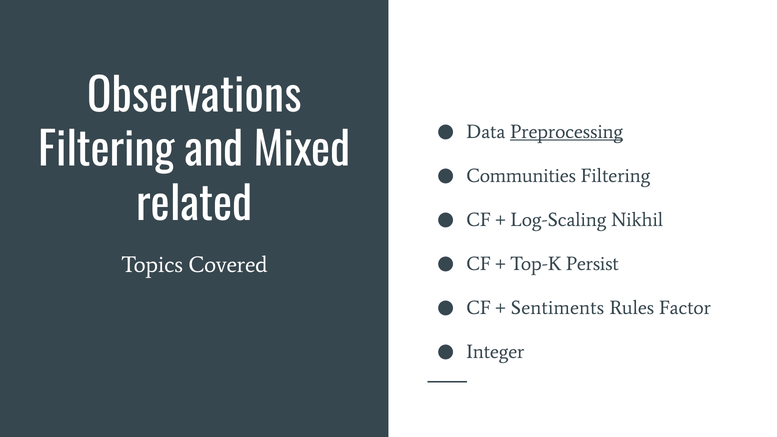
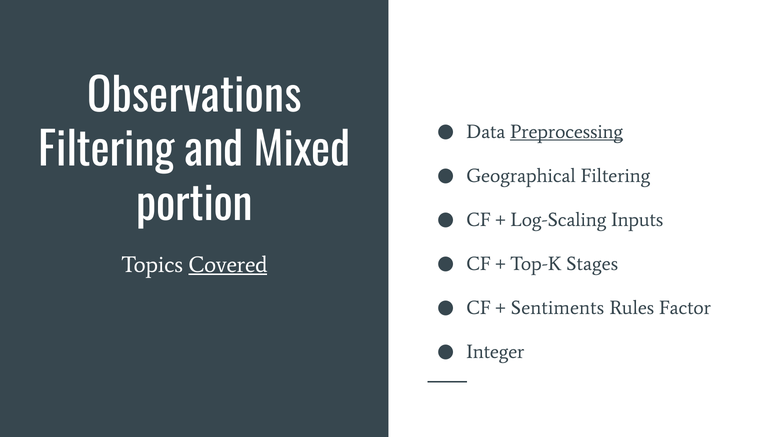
Communities: Communities -> Geographical (521, 176)
related: related -> portion (194, 205)
Nikhil: Nikhil -> Inputs (637, 220)
Persist: Persist -> Stages (592, 264)
Covered underline: none -> present (228, 265)
